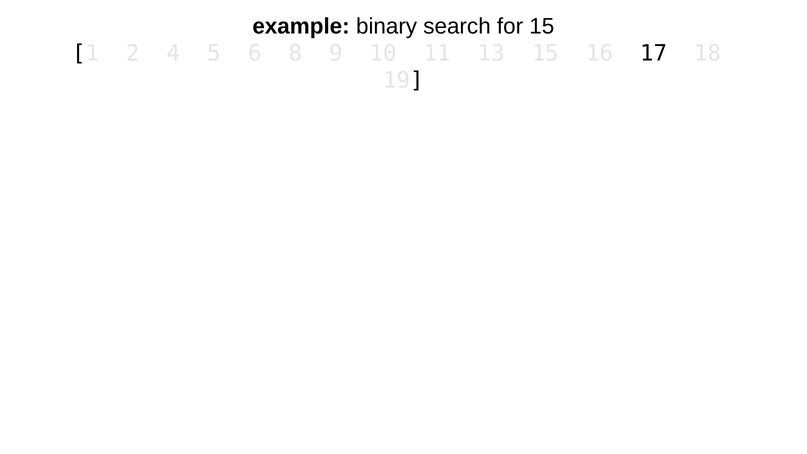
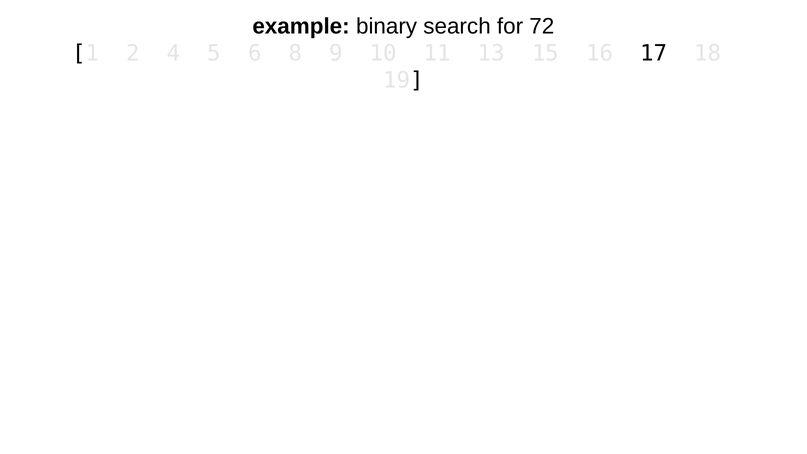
for 15: 15 -> 72 (542, 27)
